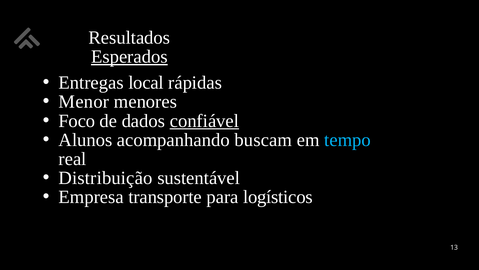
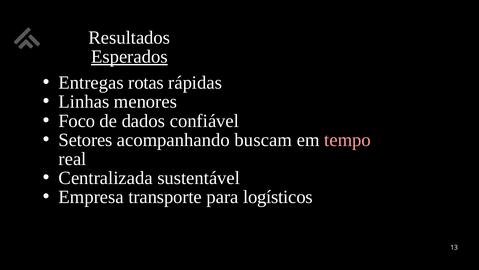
local: local -> rotas (146, 83)
Menor: Menor -> Linhas (84, 102)
confiável underline: present -> none (204, 121)
Alunos: Alunos -> Setores (86, 140)
tempo colour: light blue -> pink (348, 140)
Distribuição: Distribuição -> Centralizada (106, 178)
